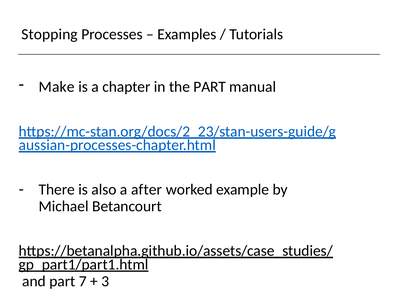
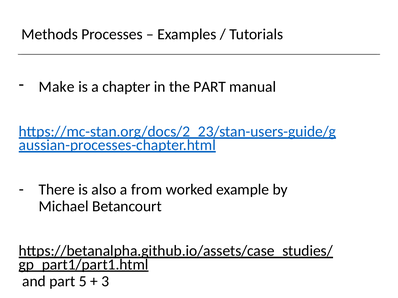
Stopping: Stopping -> Methods (50, 34)
after: after -> from (147, 190)
7: 7 -> 5 (83, 282)
